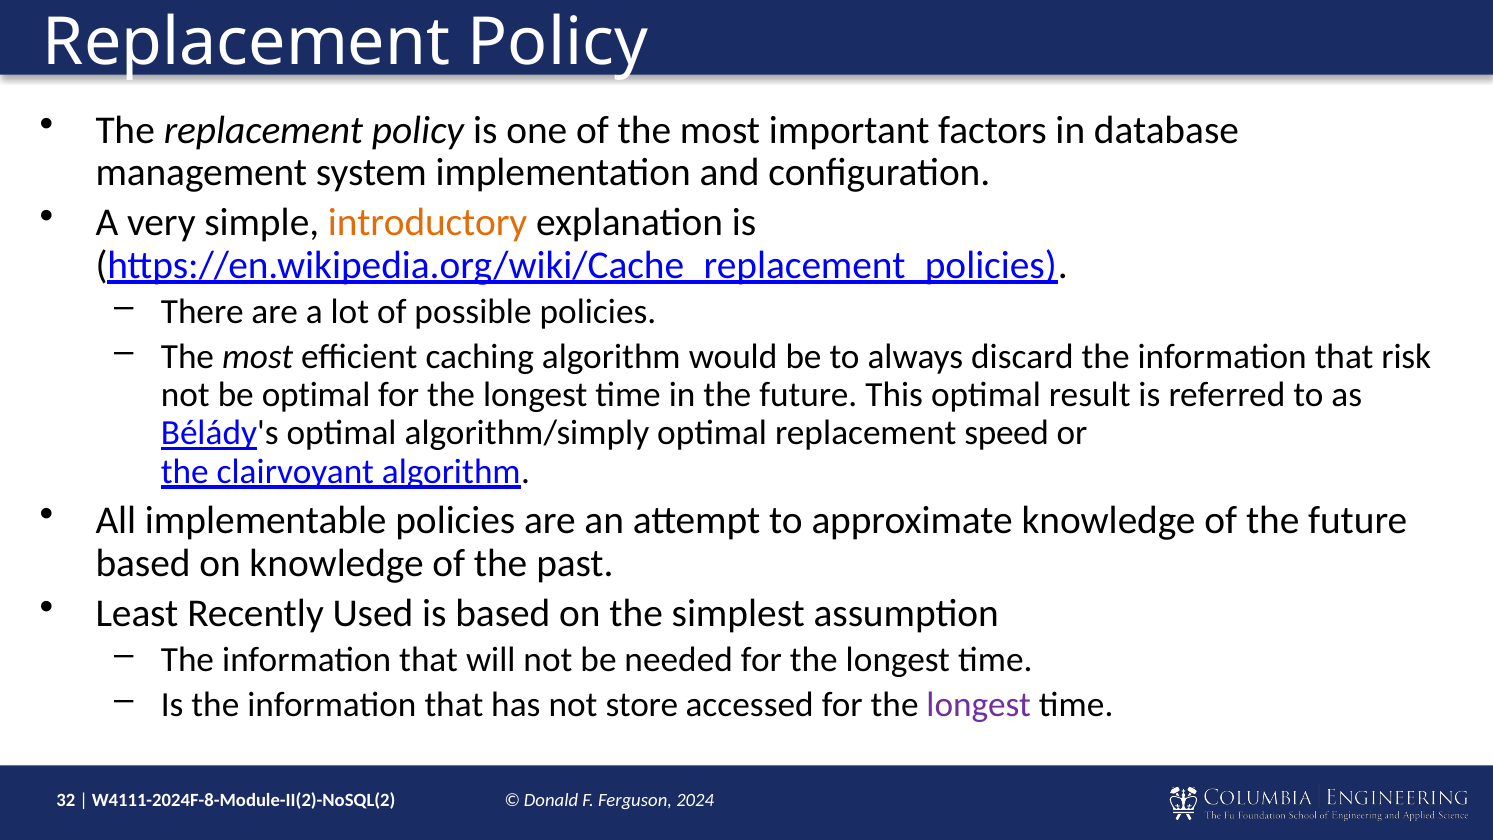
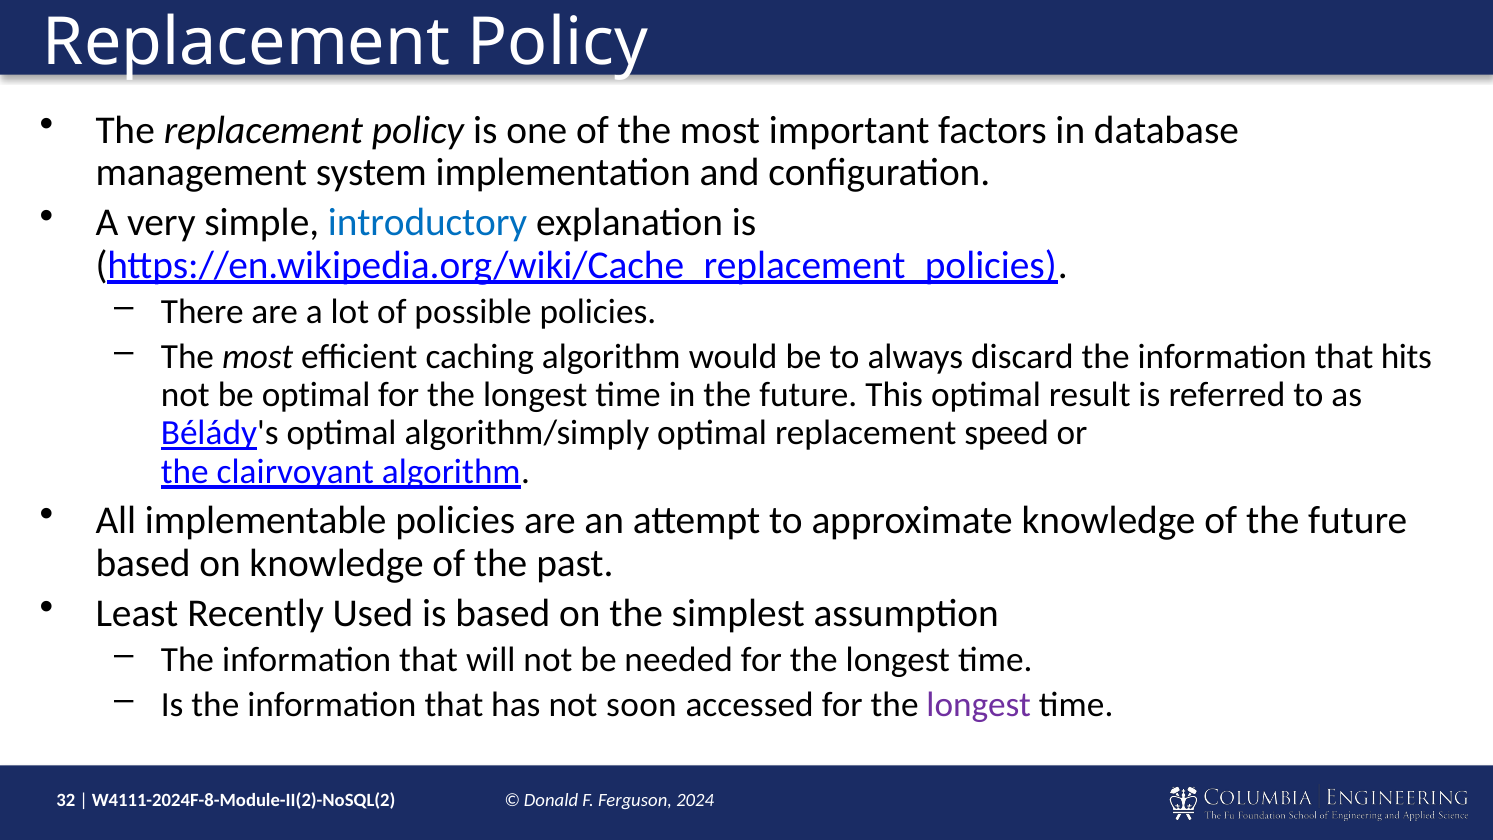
introductory colour: orange -> blue (428, 223)
risk: risk -> hits (1406, 357)
store: store -> soon (641, 705)
